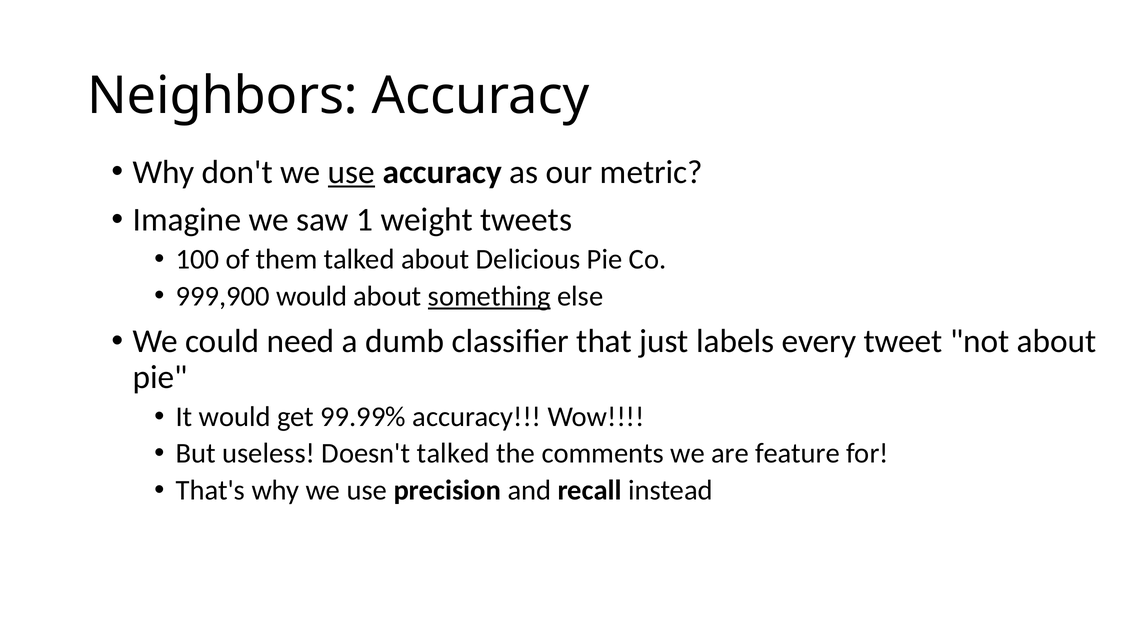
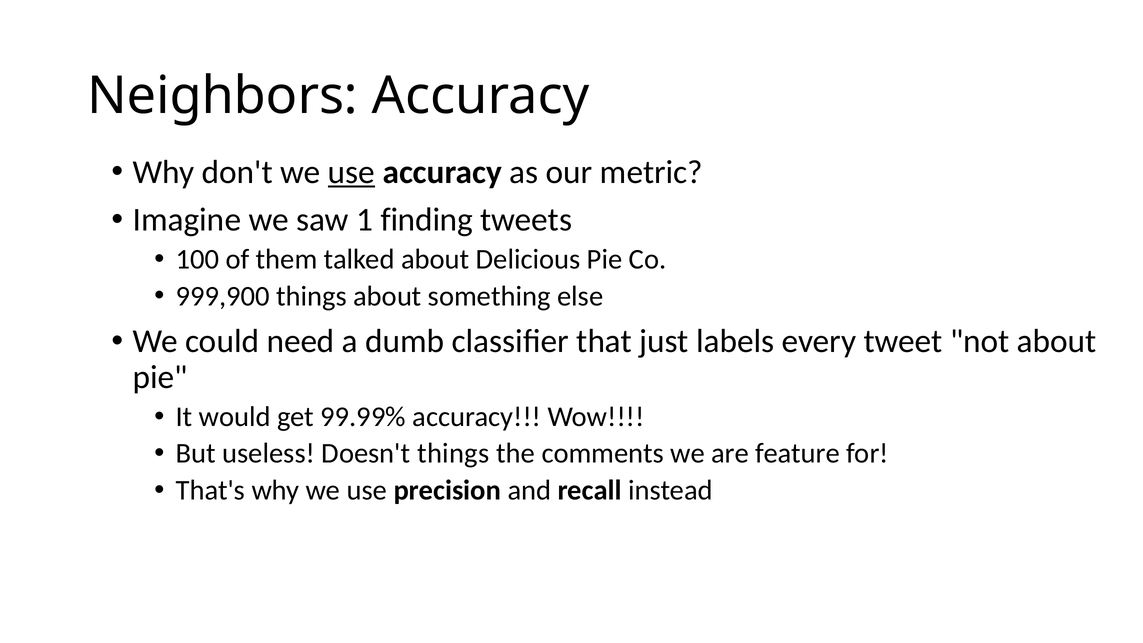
weight: weight -> finding (427, 220)
999,900 would: would -> things (311, 296)
something underline: present -> none (489, 296)
Doesn't talked: talked -> things (453, 453)
